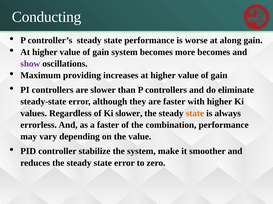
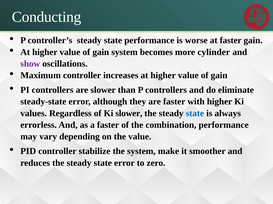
at along: along -> faster (231, 41)
more becomes: becomes -> cylinder (214, 52)
Maximum providing: providing -> controller (82, 76)
state colour: orange -> blue (195, 114)
